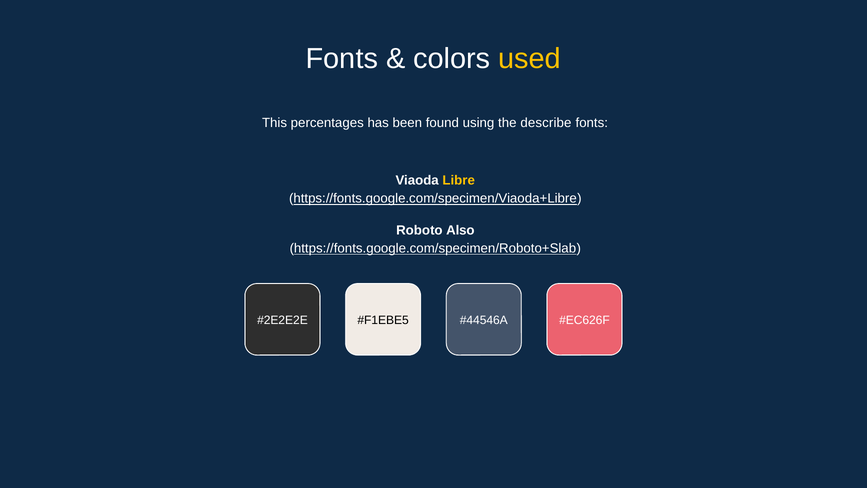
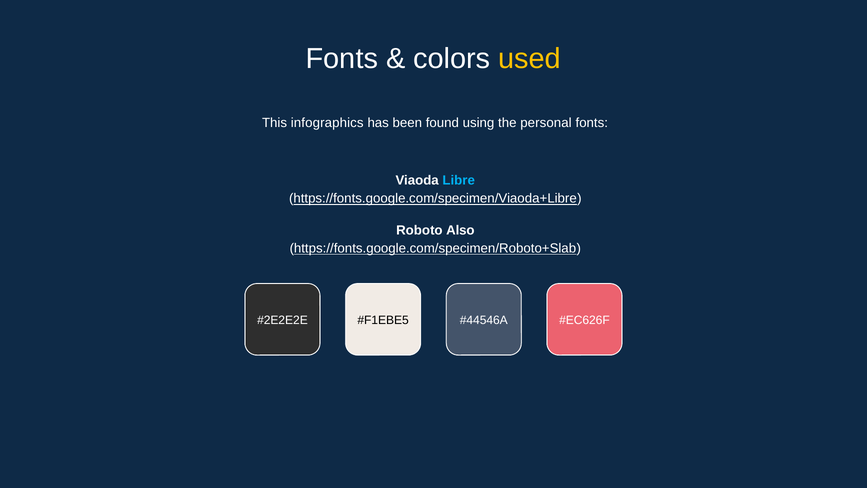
percentages: percentages -> infographics (327, 123)
describe: describe -> personal (546, 123)
Libre colour: yellow -> light blue (459, 180)
